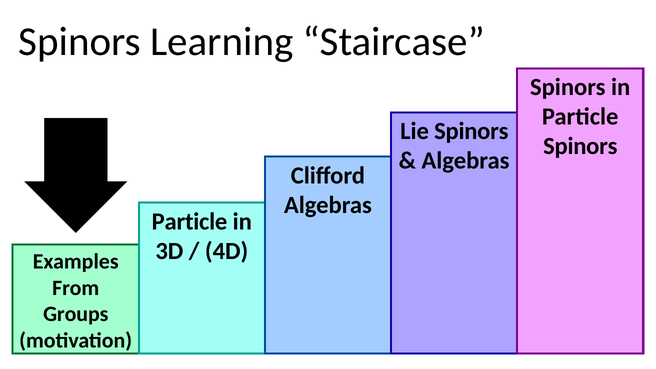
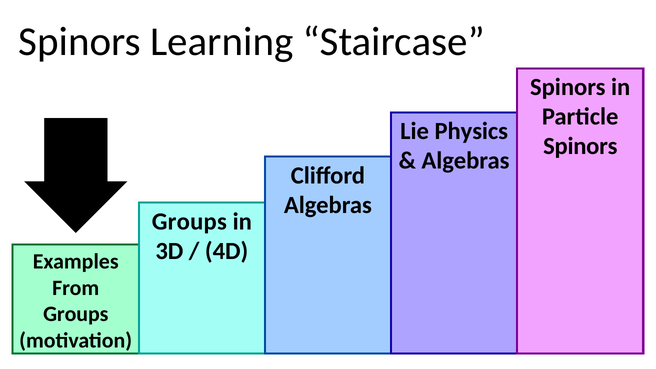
Lie Spinors: Spinors -> Physics (471, 131)
Particle: Particle -> Groups (189, 222)
